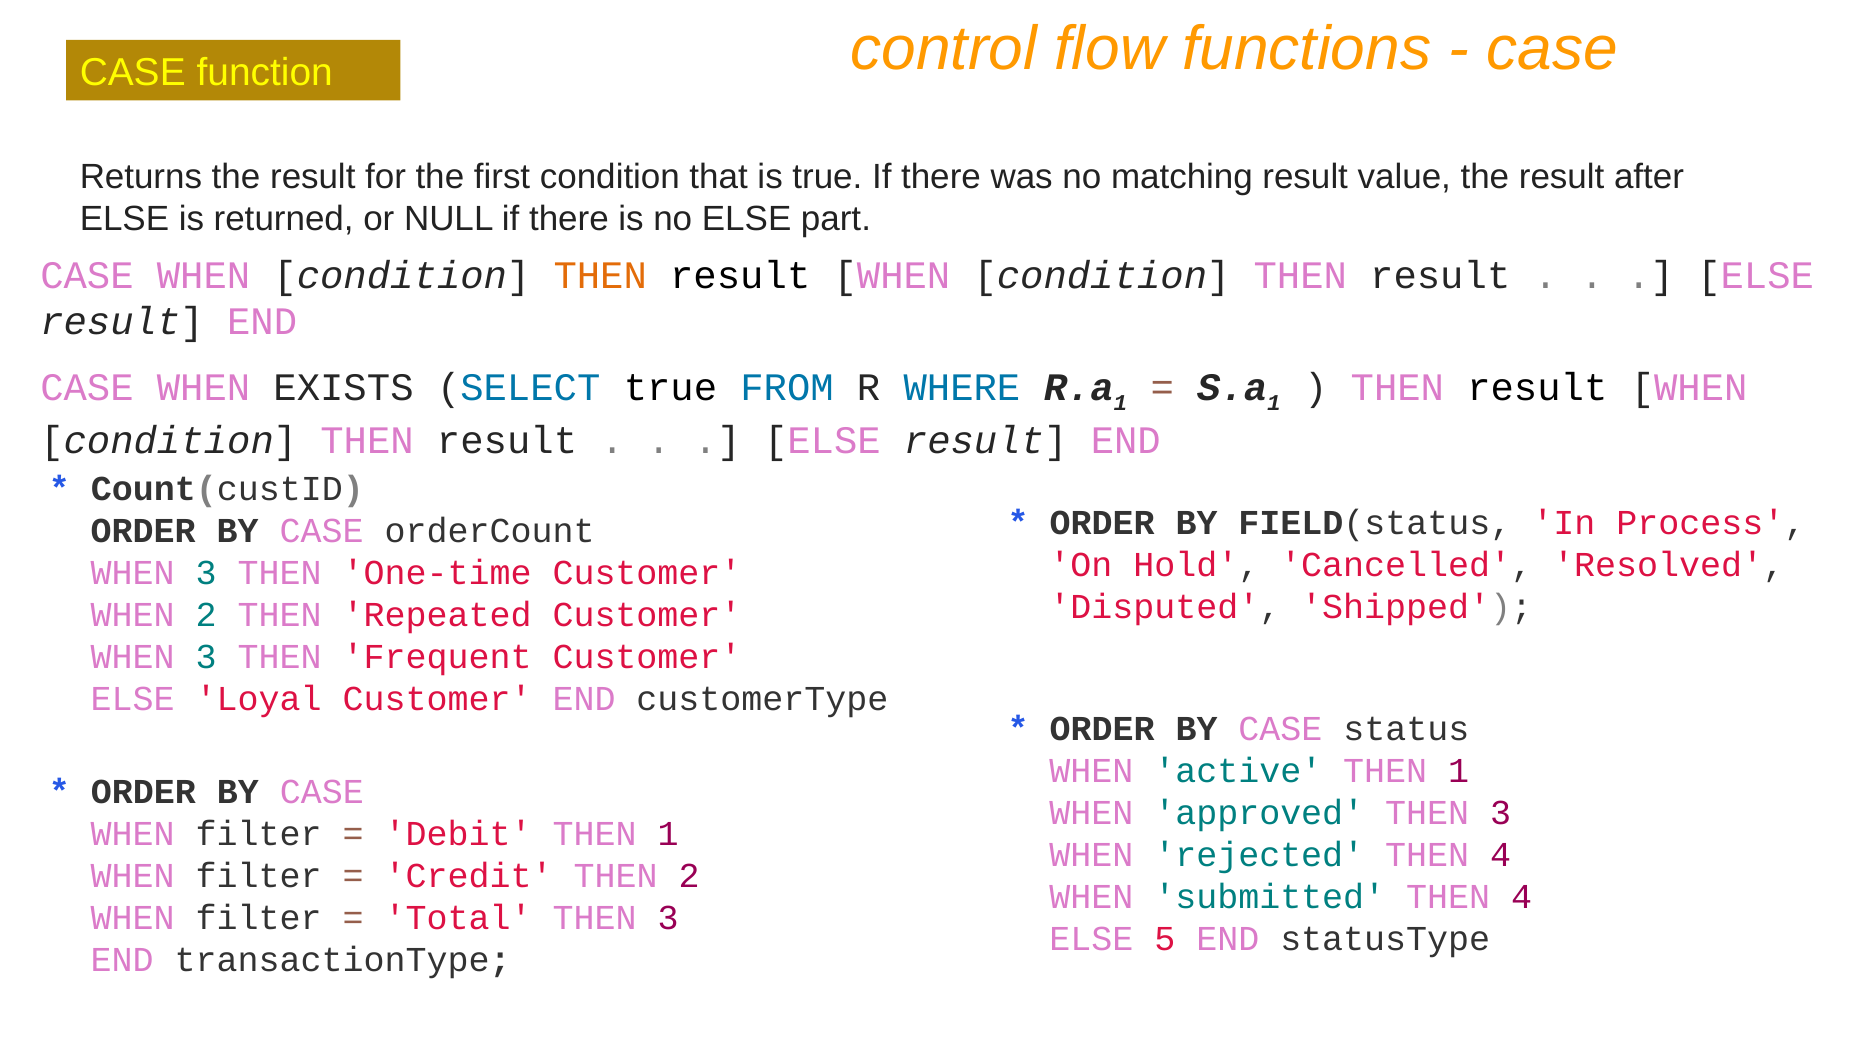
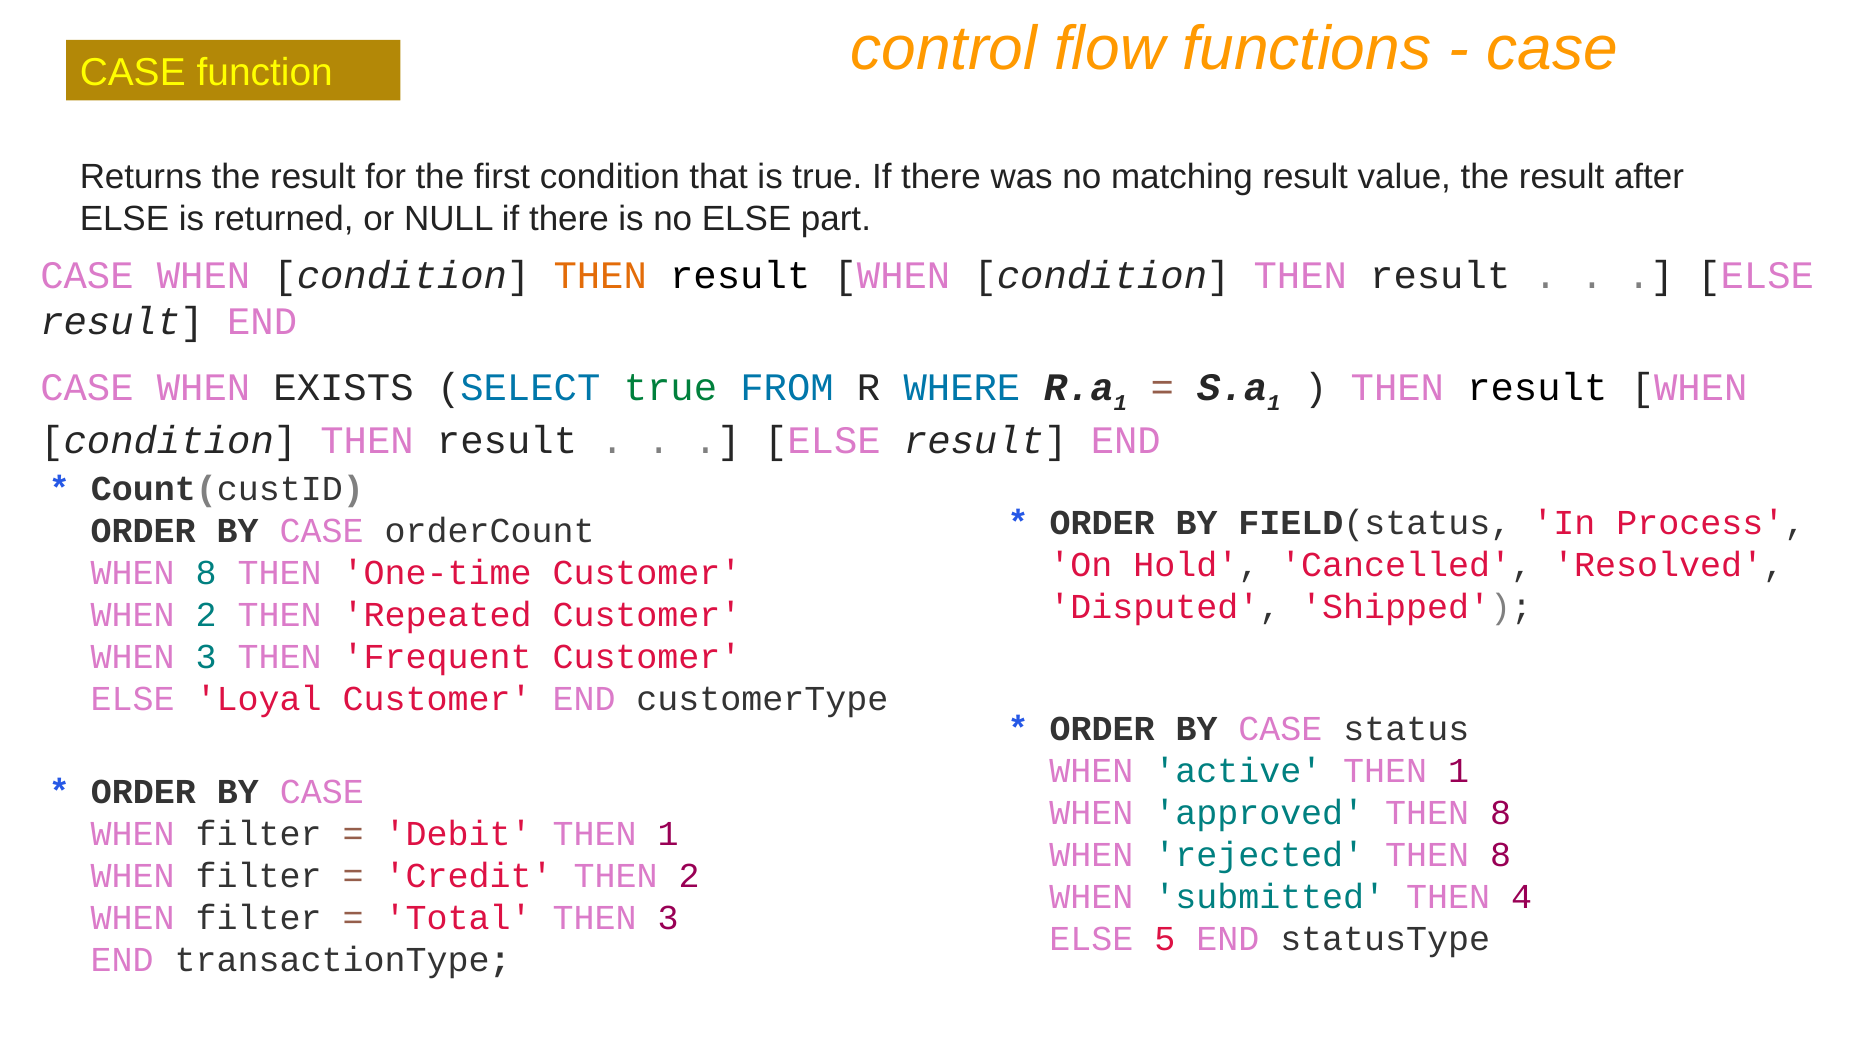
true colour: black -> green (670, 387)
3: 3 -> 8 (206, 573)
approved THEN 3: 3 -> 8 (1501, 812)
rejected THEN 4: 4 -> 8 (1501, 854)
